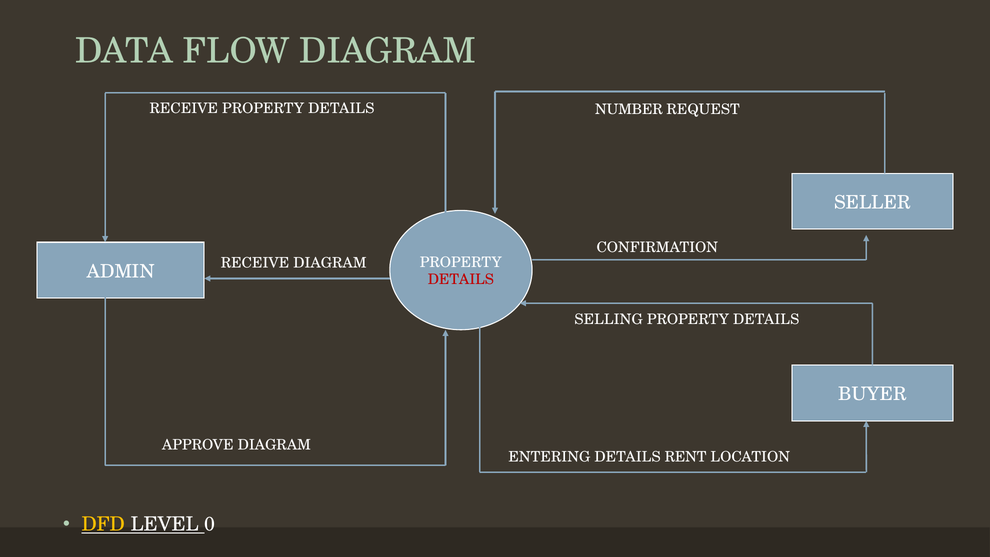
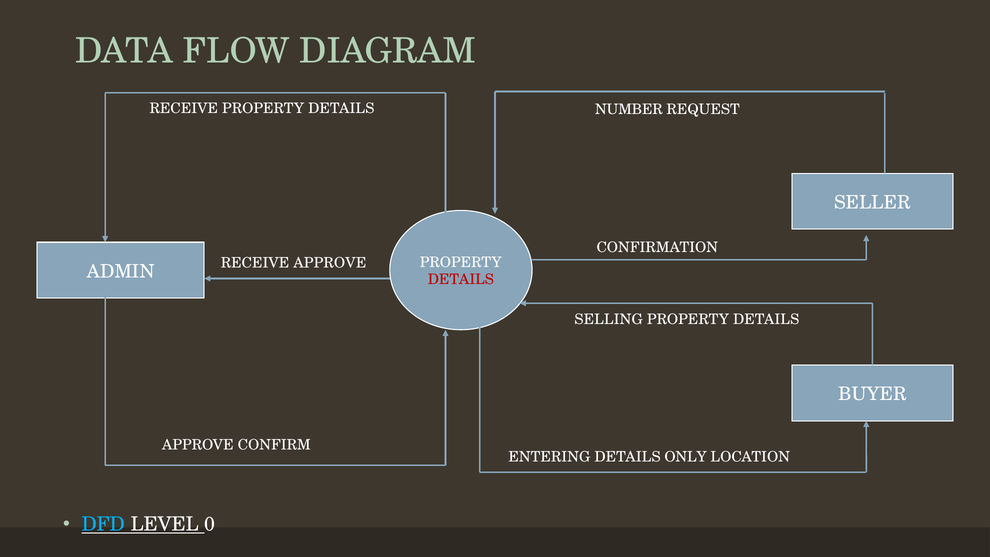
RECEIVE DIAGRAM: DIAGRAM -> APPROVE (330, 263)
APPROVE DIAGRAM: DIAGRAM -> CONFIRM (274, 445)
RENT: RENT -> ONLY (686, 457)
DFD colour: yellow -> light blue (103, 524)
